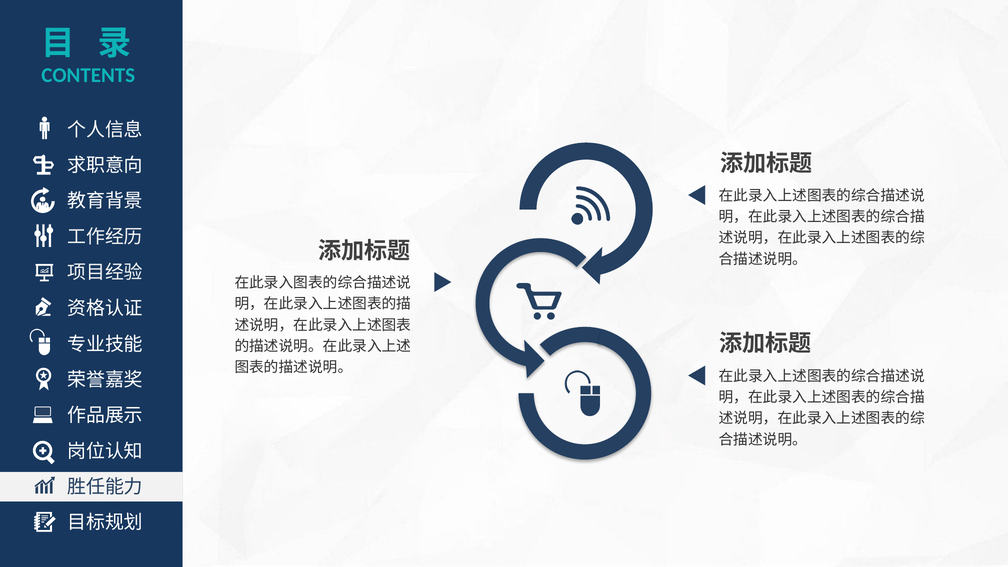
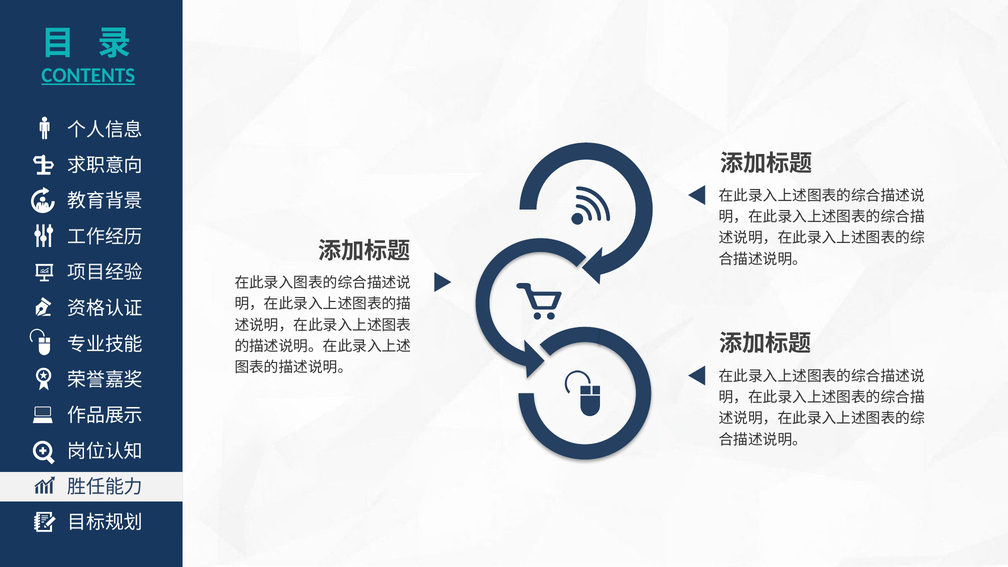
CONTENTS underline: none -> present (88, 75)
